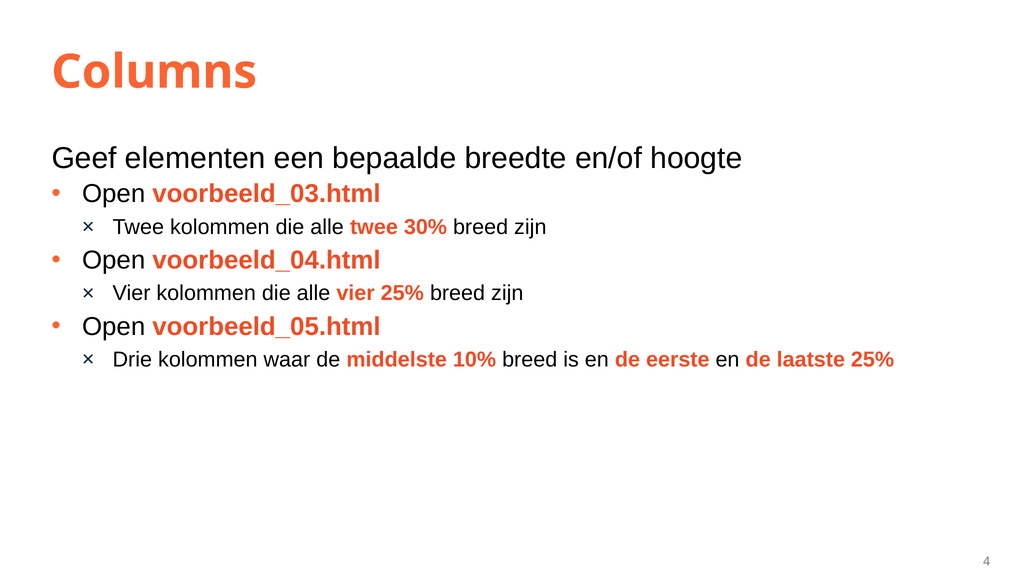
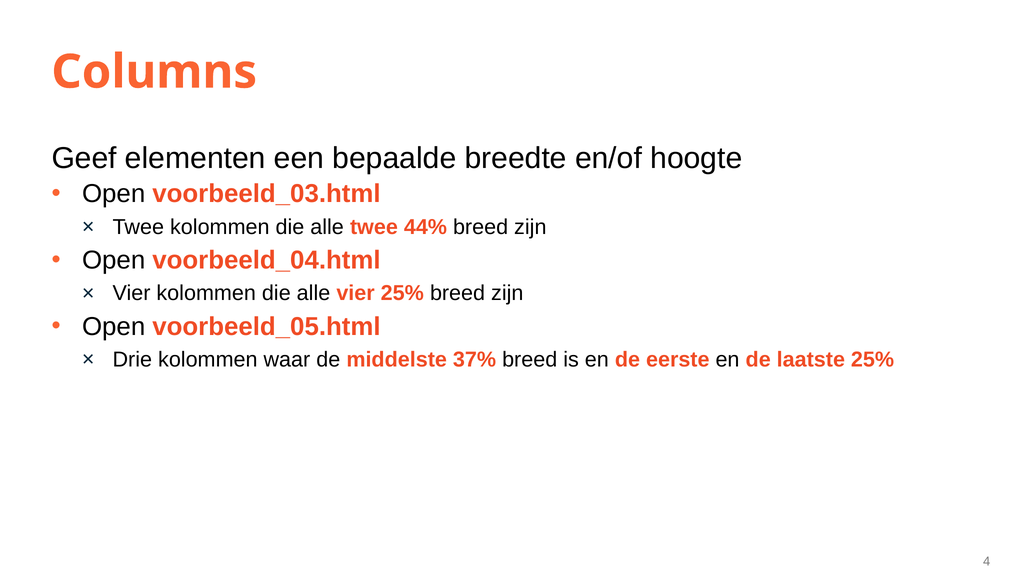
30%: 30% -> 44% (425, 227)
10%: 10% -> 37% (474, 359)
